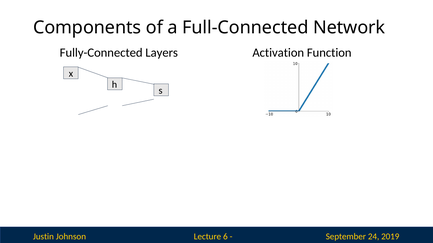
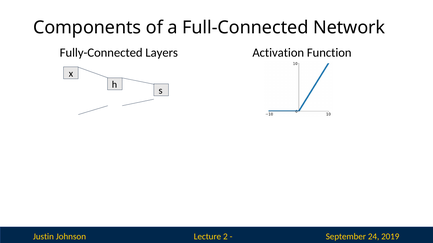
6: 6 -> 2 (225, 237)
